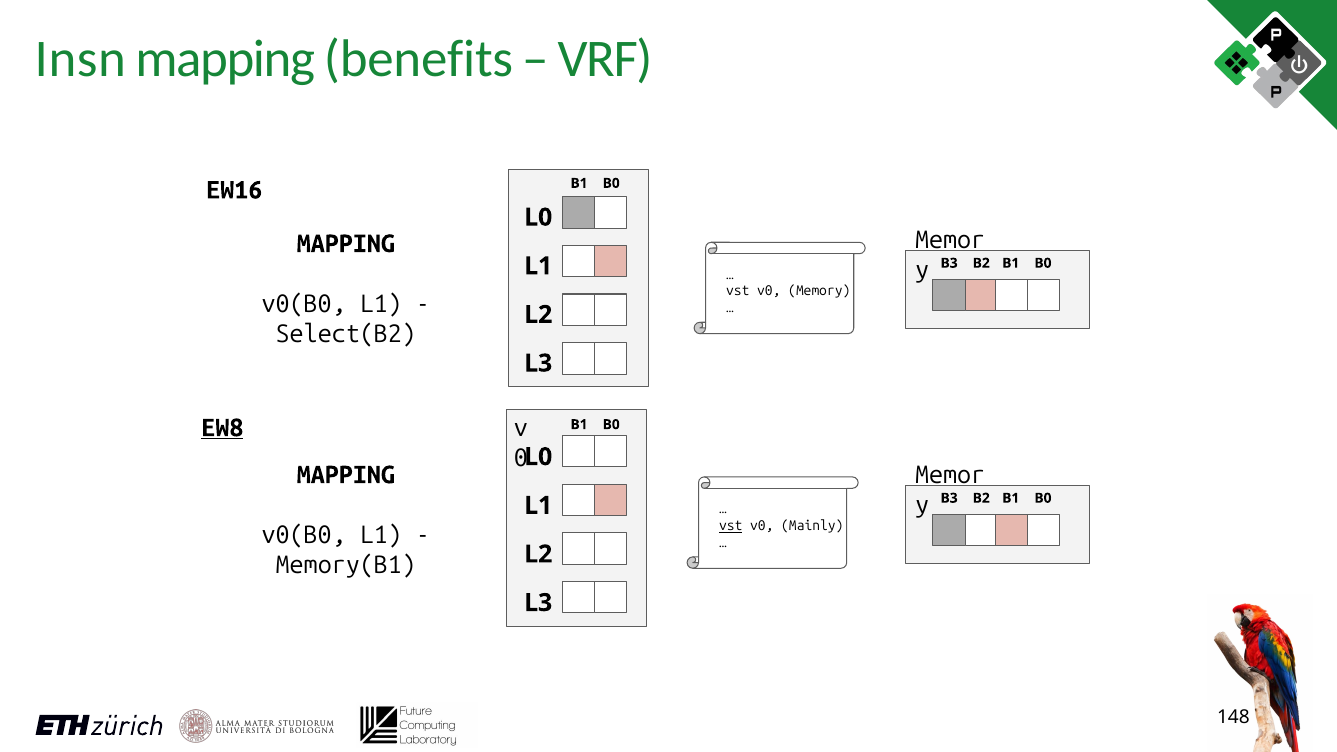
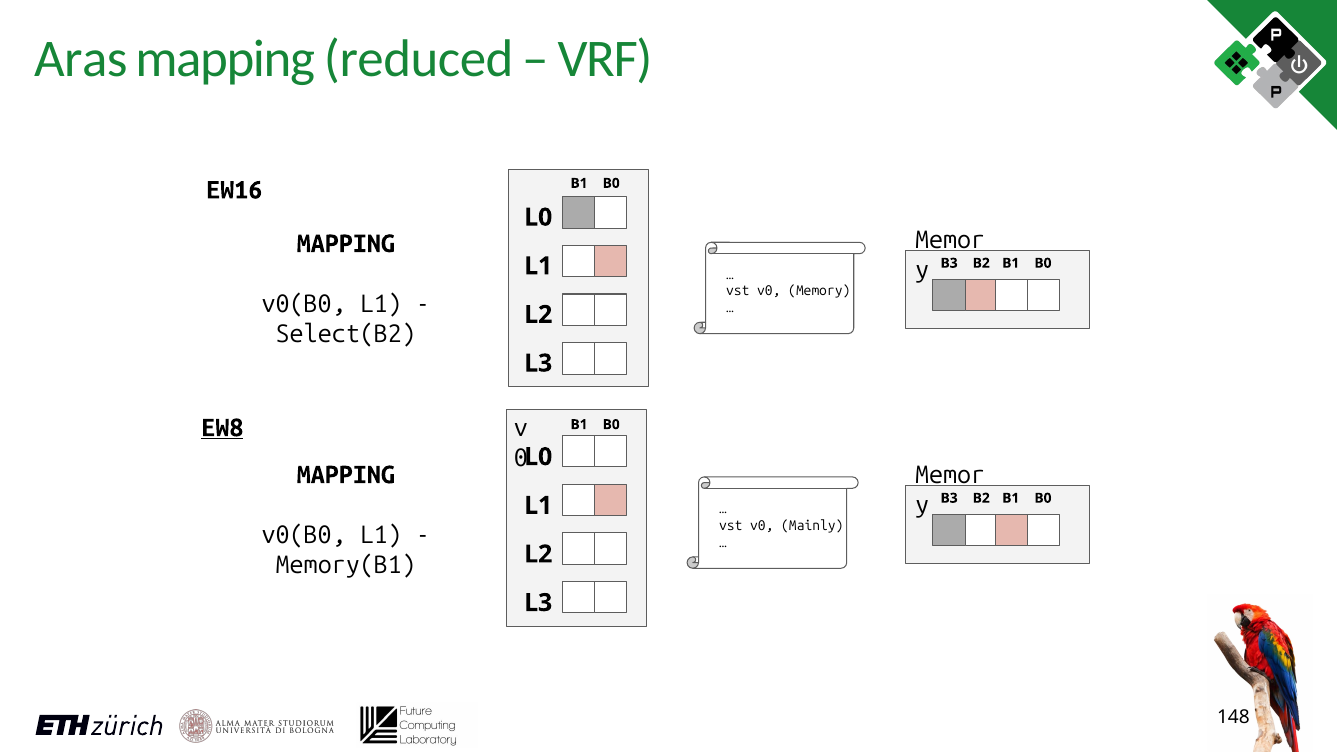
Insn: Insn -> Aras (81, 60)
benefits: benefits -> reduced (419, 60)
vst underline: present -> none (731, 526)
